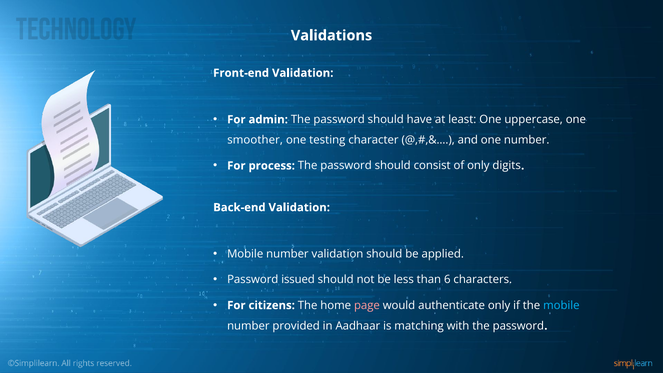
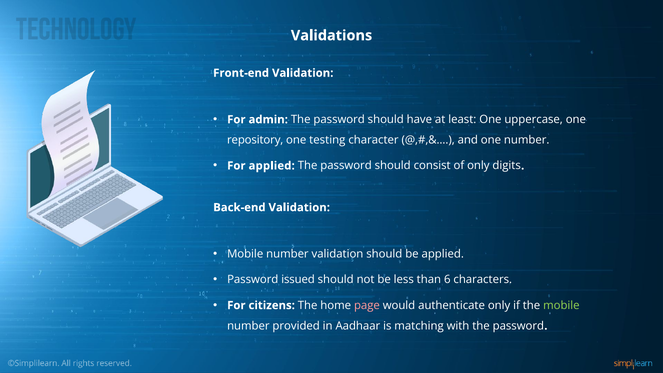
smoother: smoother -> repository (255, 140)
For process: process -> applied (272, 166)
mobile colour: light blue -> light green (561, 305)
